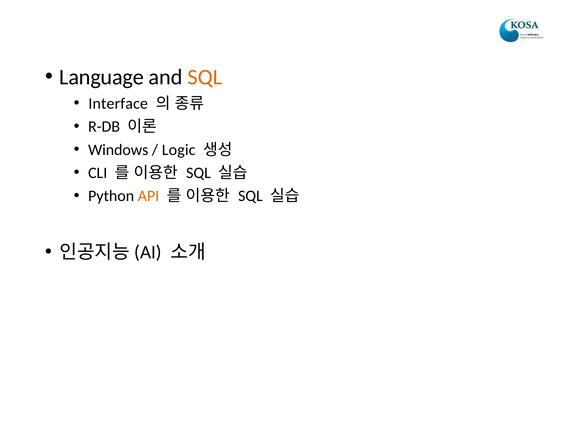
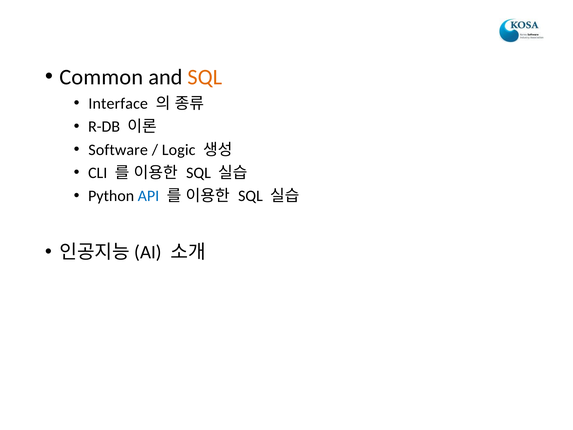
Language: Language -> Common (101, 77)
Windows: Windows -> Software (118, 150)
API colour: orange -> blue (148, 196)
